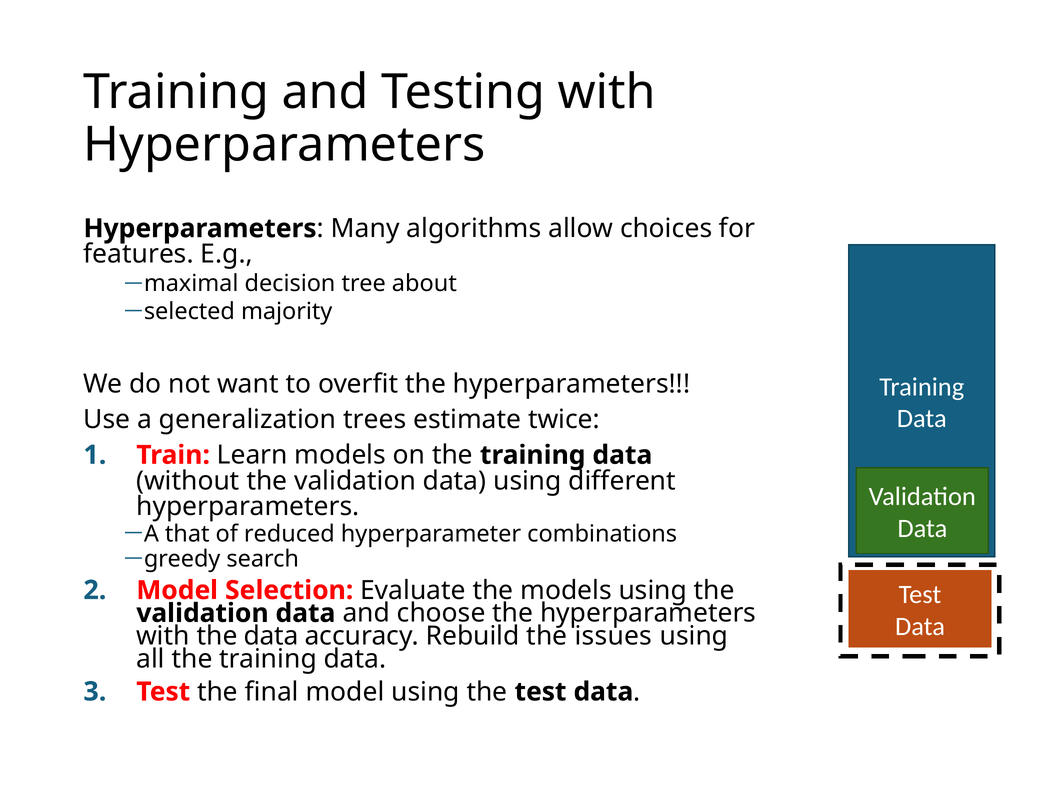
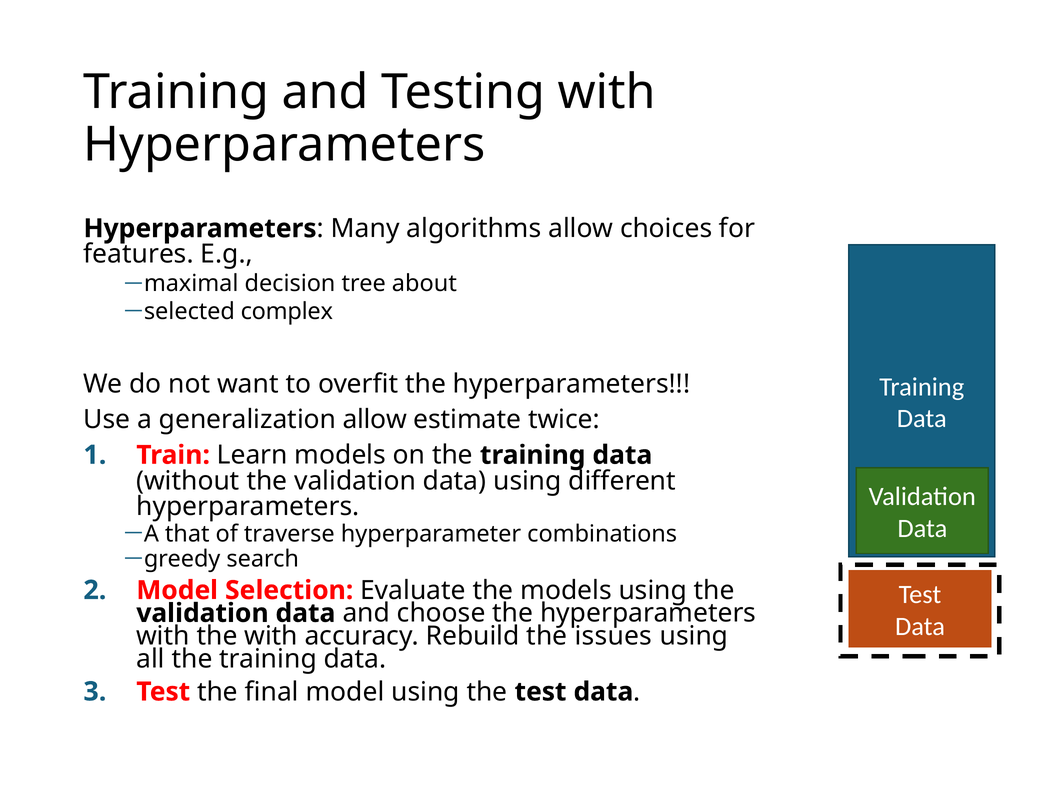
majority: majority -> complex (287, 311)
generalization trees: trees -> allow (375, 420)
reduced: reduced -> traverse (289, 534)
the data: data -> with (271, 636)
